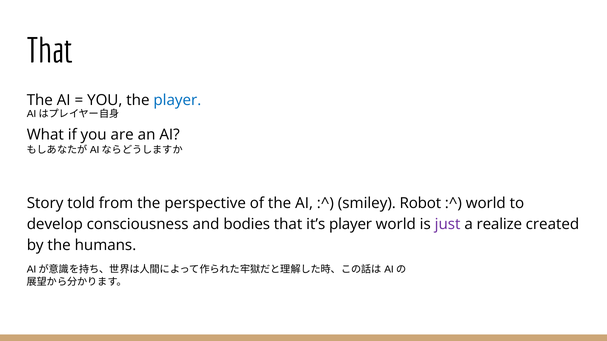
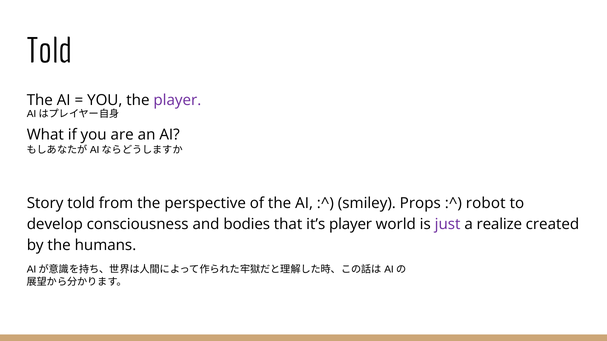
That: That -> Told (49, 51)
player colour: blue -> purple (177, 100)
Robot: Robot -> Props (420, 204)
world: world -> robot (486, 204)
